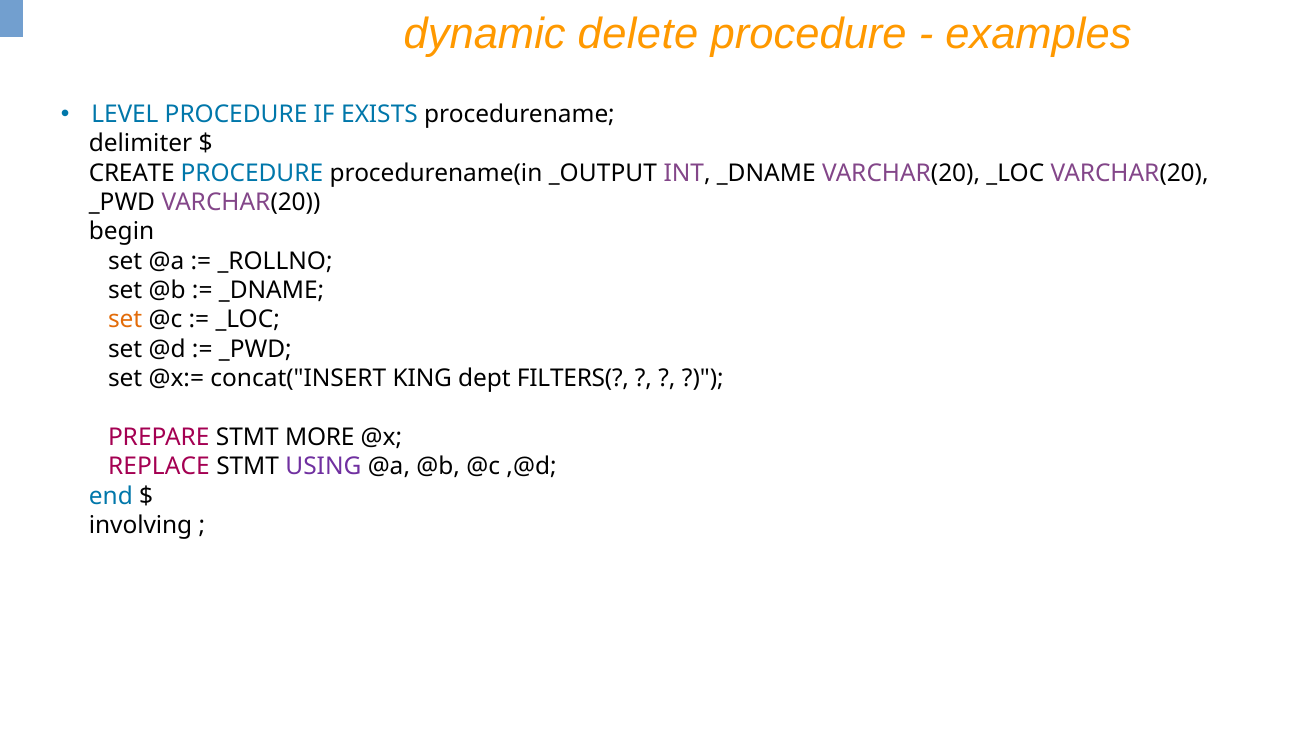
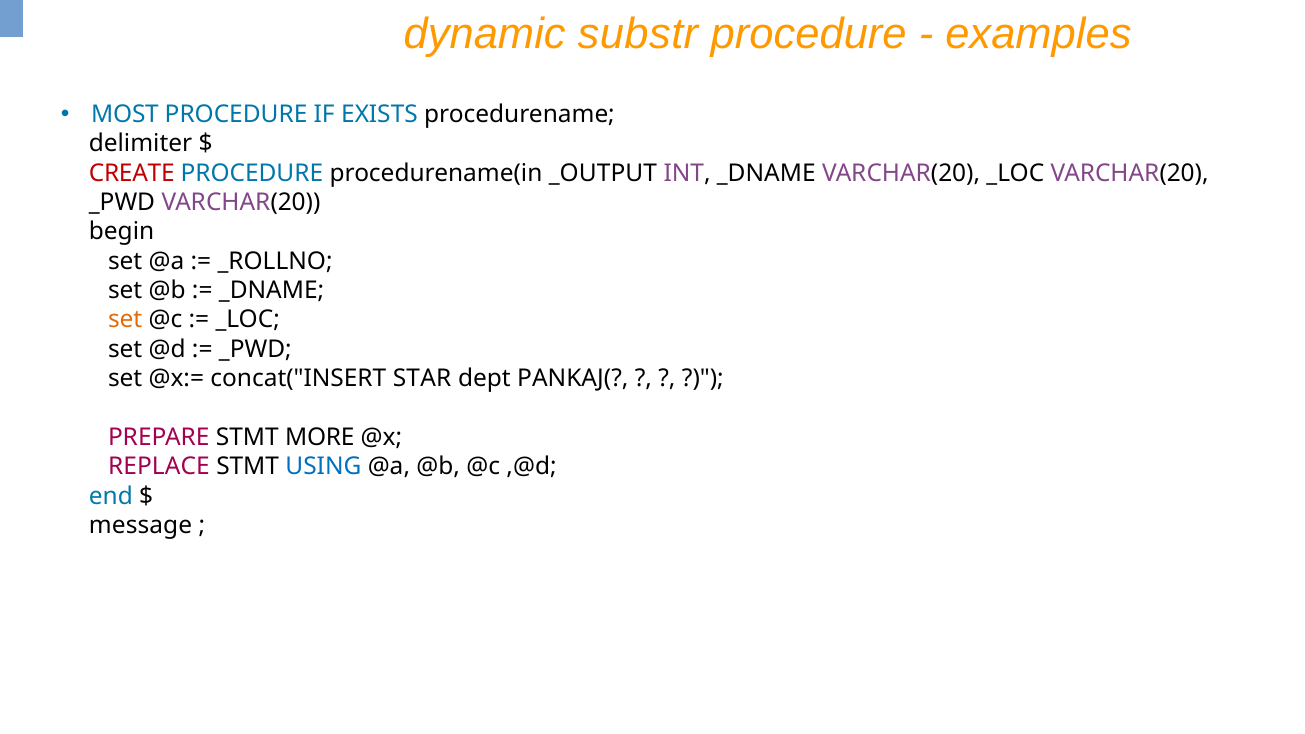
delete: delete -> substr (638, 34)
LEVEL: LEVEL -> MOST (125, 114)
CREATE colour: black -> red (132, 173)
KING: KING -> STAR (422, 379)
FILTERS(: FILTERS( -> PANKAJ( (573, 379)
USING colour: purple -> blue (323, 467)
involving: involving -> message (141, 525)
